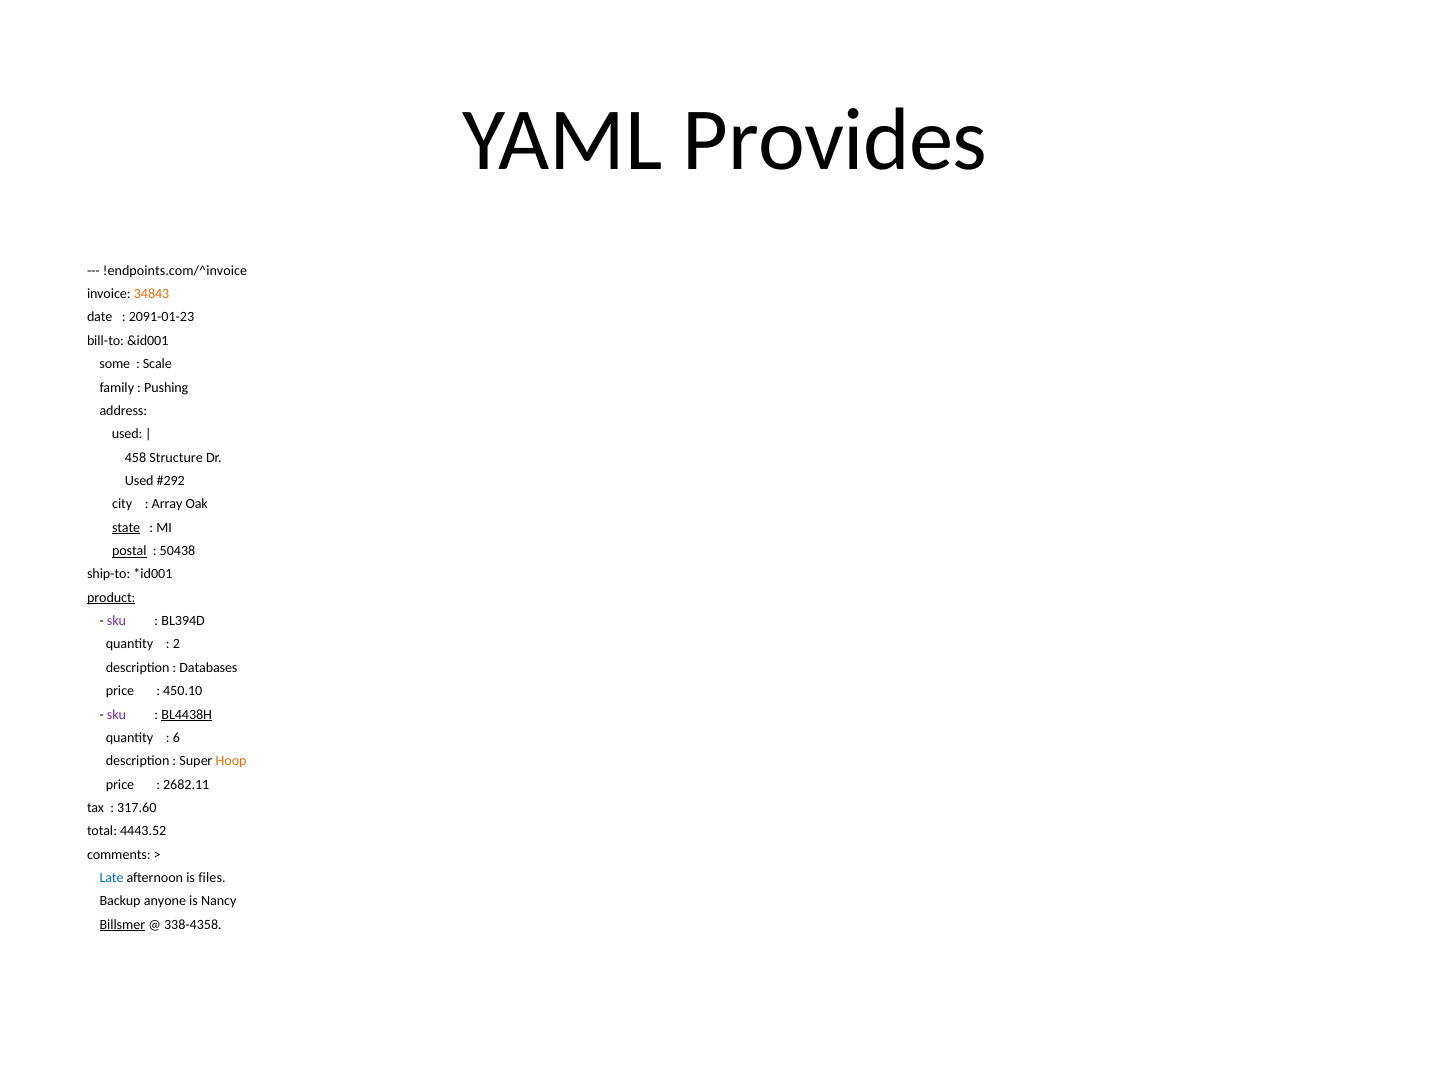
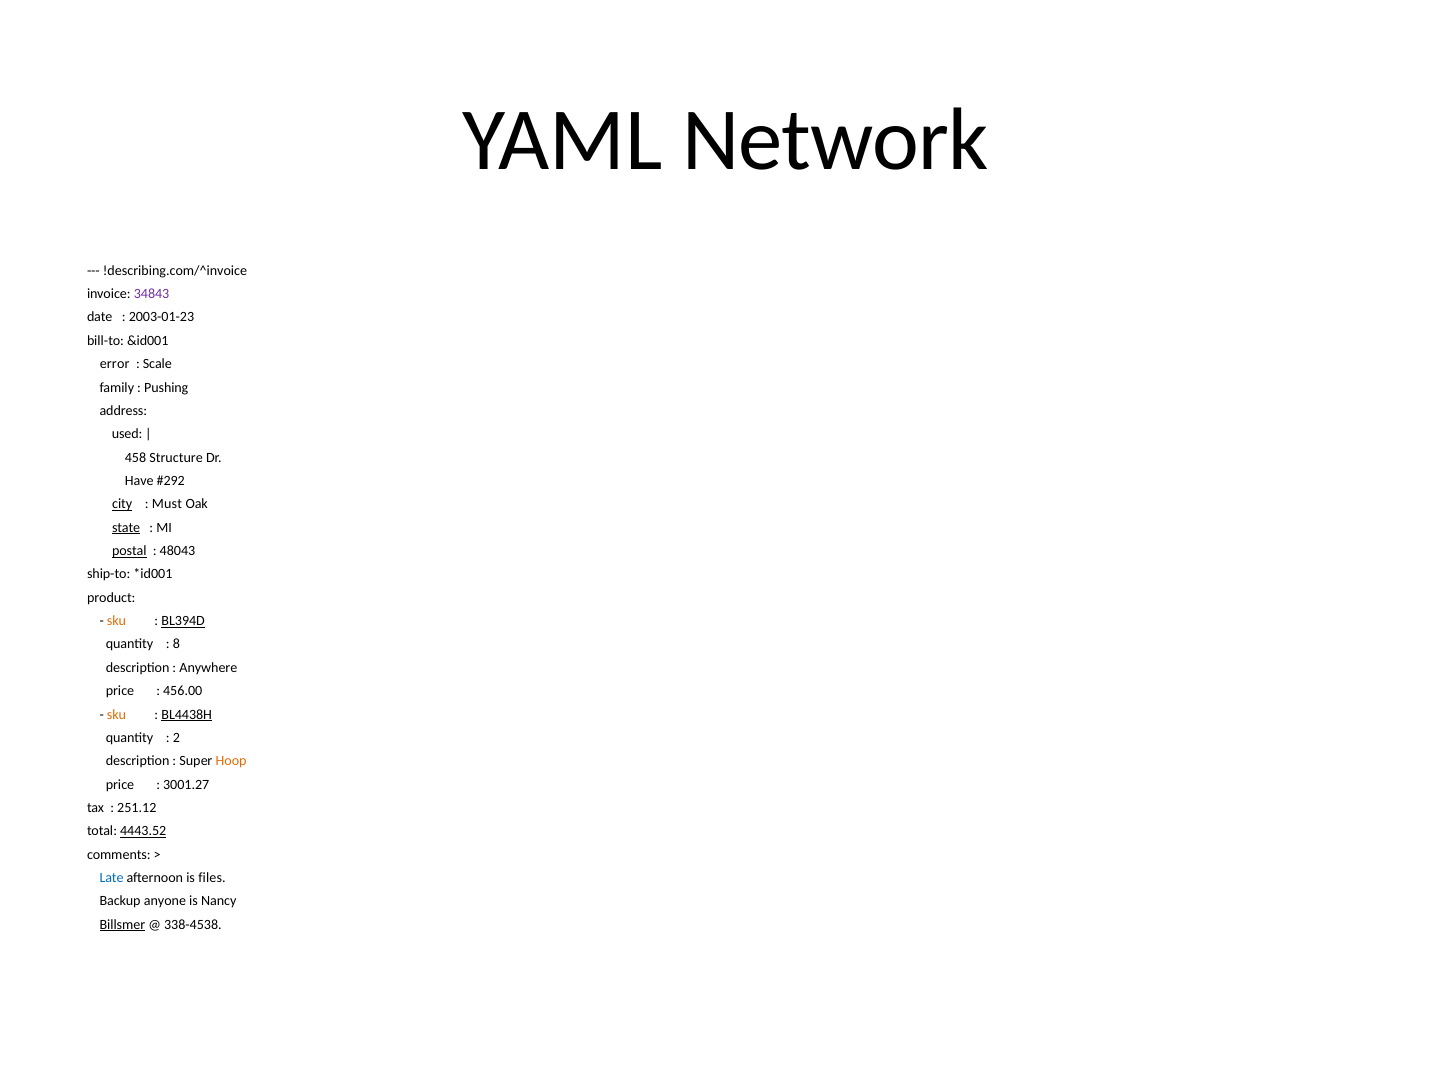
Provides: Provides -> Network (835, 140)
!endpoints.com/^invoice: !endpoints.com/^invoice -> !describing.com/^invoice (175, 270)
34843 colour: orange -> purple (152, 294)
2091-01-23: 2091-01-23 -> 2003-01-23 (161, 317)
some: some -> error (115, 364)
Used: Used -> Have (139, 481)
city underline: none -> present (122, 504)
Array: Array -> Must (167, 504)
50438: 50438 -> 48043 (178, 551)
product underline: present -> none (111, 597)
sku colour: purple -> orange (116, 621)
BL394D underline: none -> present (183, 621)
2: 2 -> 8 (176, 644)
Databases: Databases -> Anywhere (208, 667)
450.10: 450.10 -> 456.00 (183, 691)
sku colour: purple -> orange (116, 714)
6: 6 -> 2 (176, 737)
2682.11: 2682.11 -> 3001.27 (186, 784)
317.60: 317.60 -> 251.12 (137, 807)
4443.52 underline: none -> present (143, 831)
338-4358: 338-4358 -> 338-4538 (193, 924)
